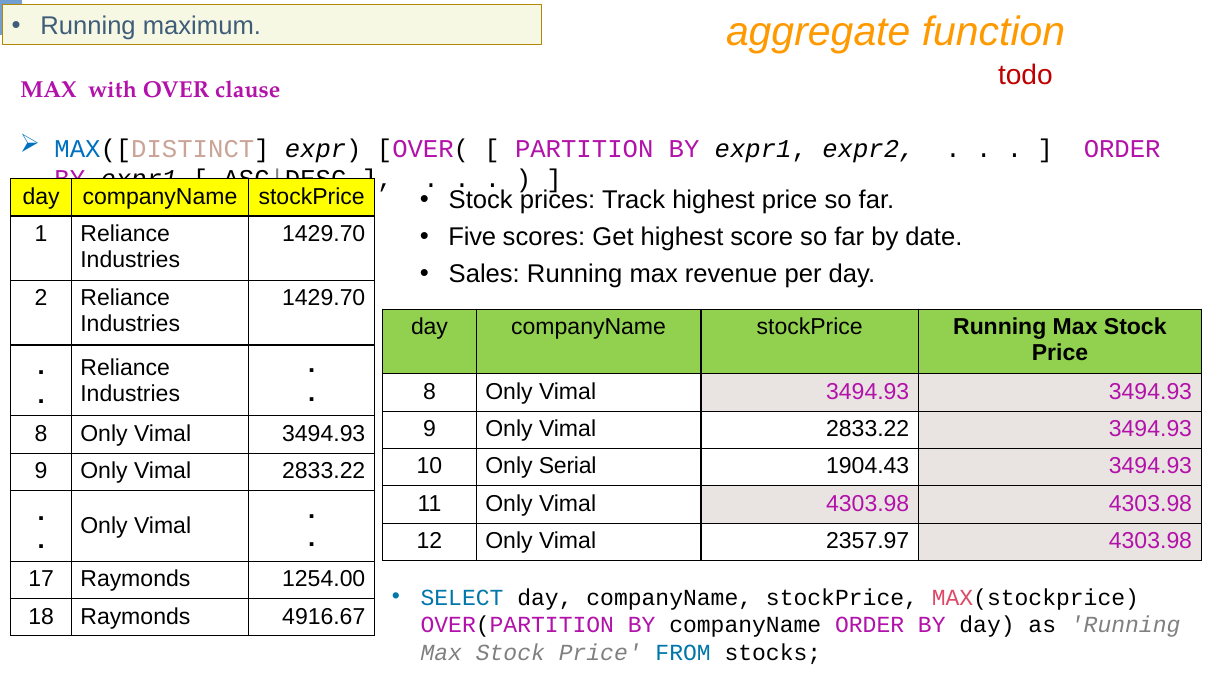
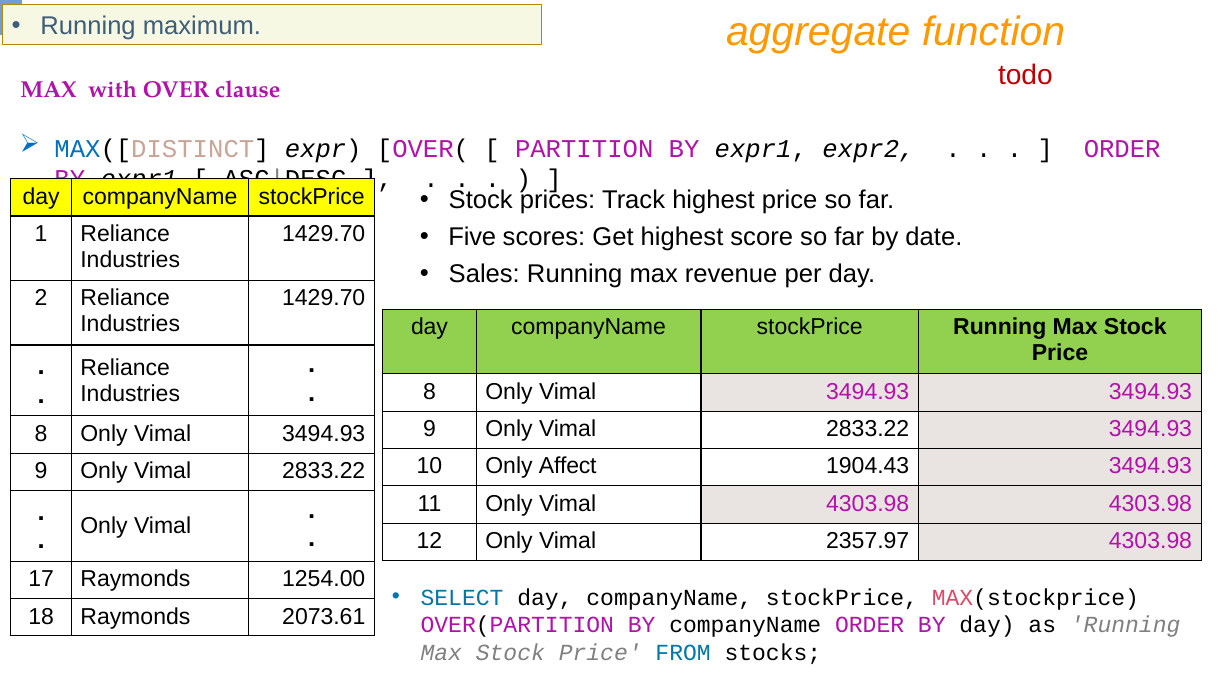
Serial: Serial -> Affect (568, 466)
4916.67: 4916.67 -> 2073.61 (324, 616)
